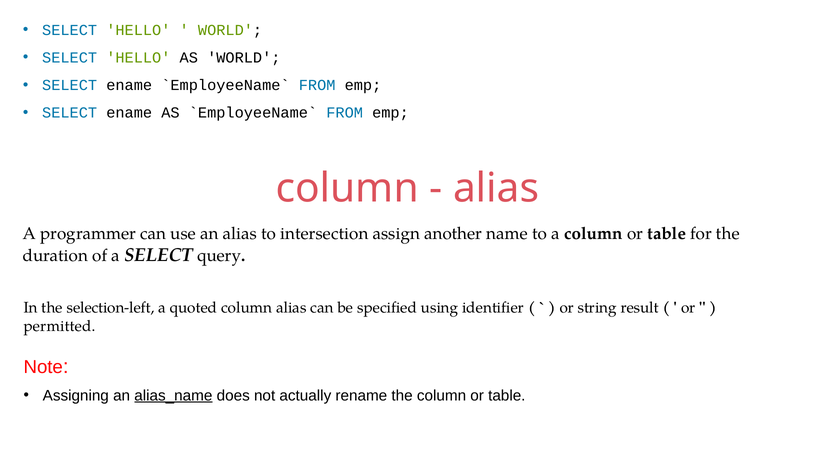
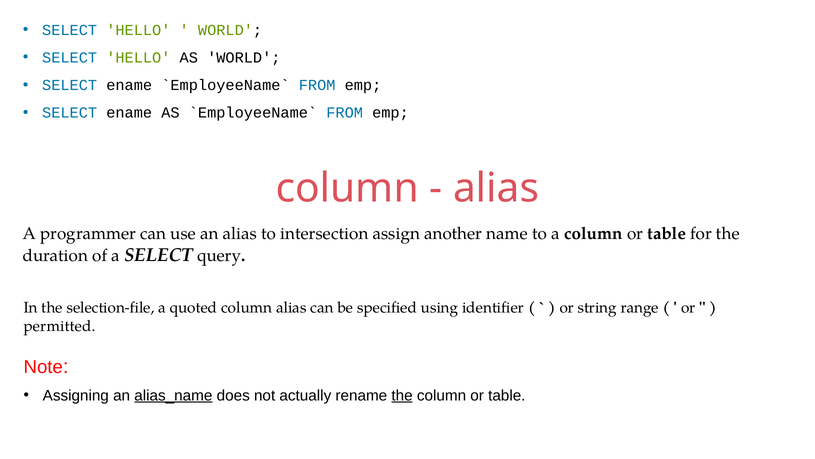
selection-left: selection-left -> selection-file (111, 307)
result: result -> range (640, 307)
the underline: none -> present (402, 395)
